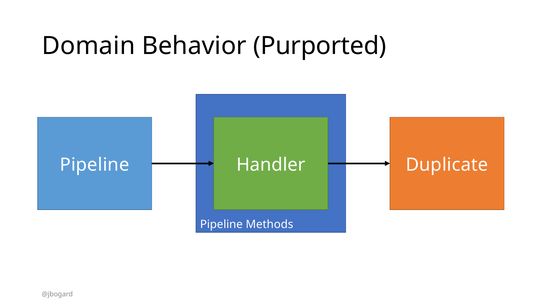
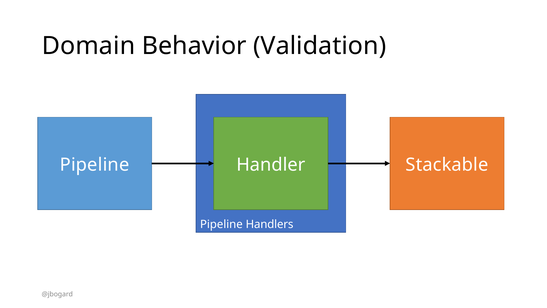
Purported: Purported -> Validation (320, 46)
Duplicate: Duplicate -> Stackable (447, 164)
Methods: Methods -> Handlers (270, 224)
